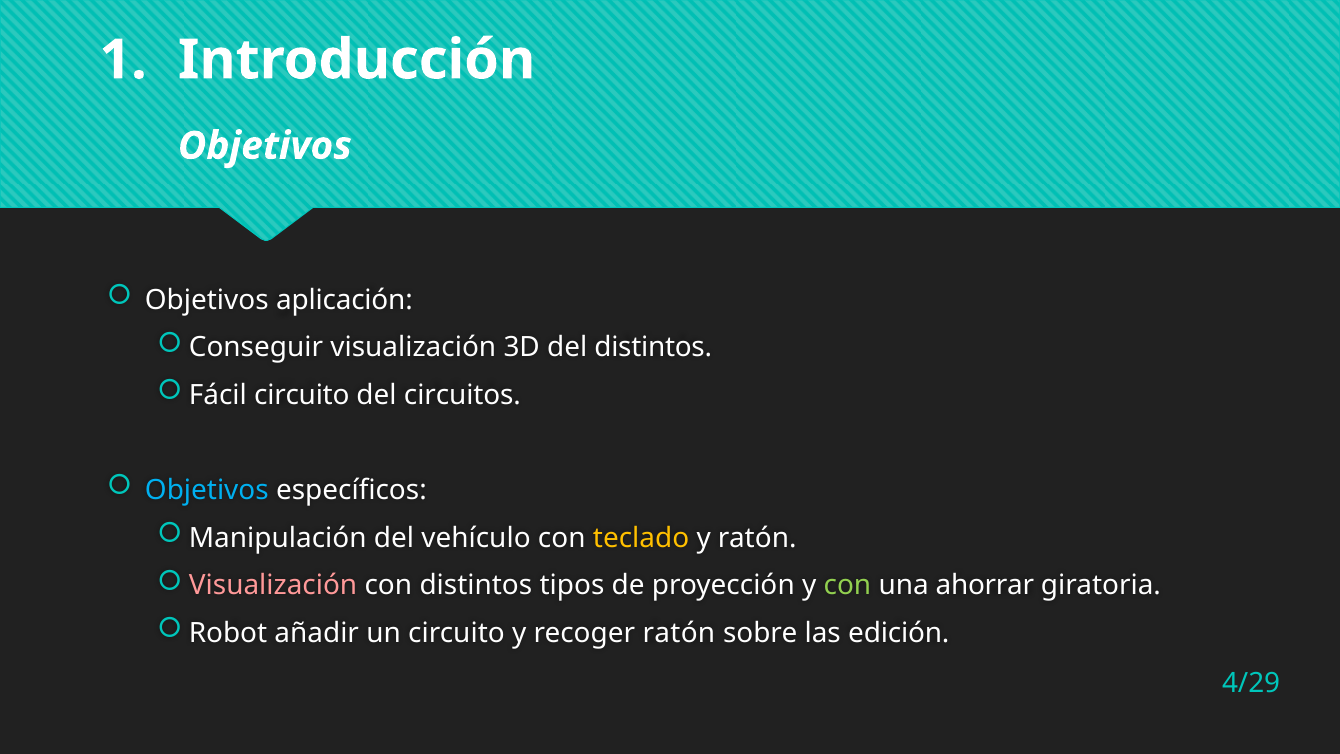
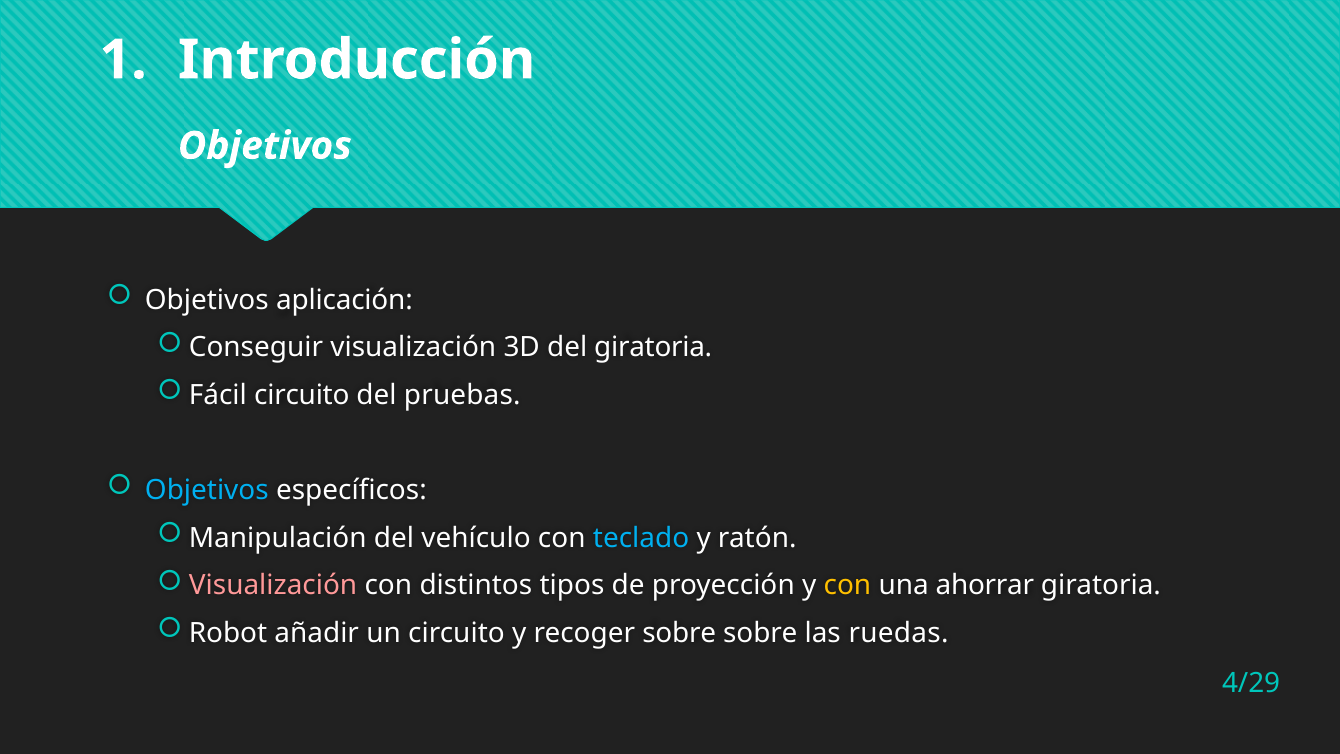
del distintos: distintos -> giratoria (653, 348)
circuitos: circuitos -> pruebas (462, 395)
teclado colour: yellow -> light blue (641, 538)
con colour: light green -> yellow (847, 585)
recoger ratón: ratón -> sobre (679, 633)
edición: edición -> ruedas (899, 633)
